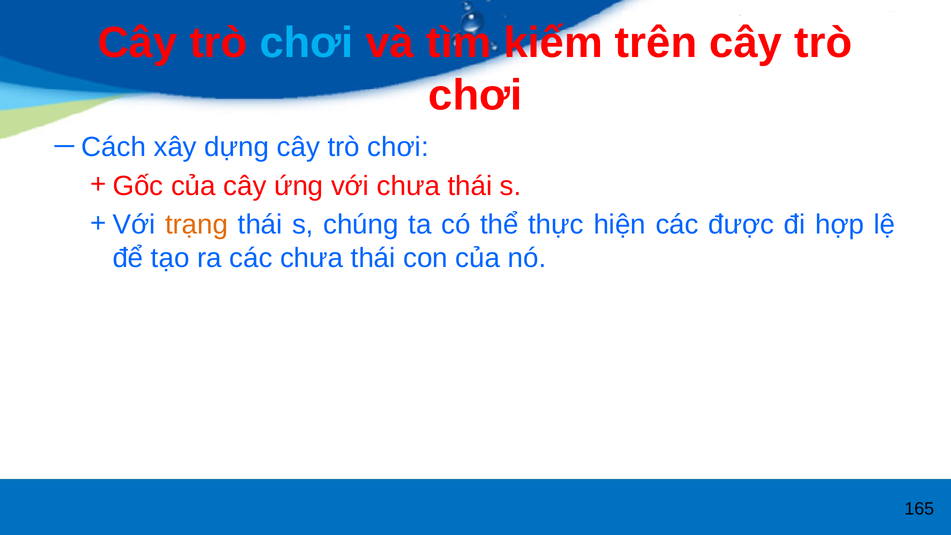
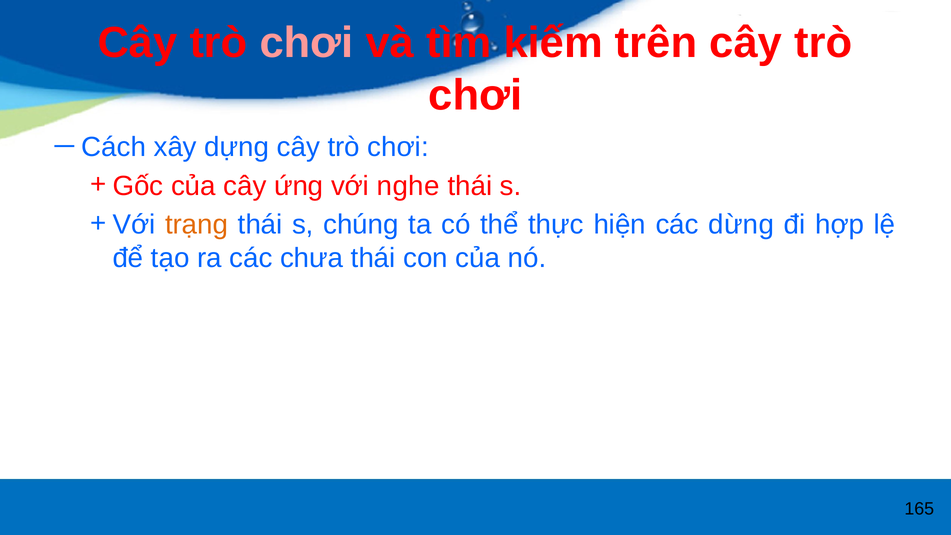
chơi colour: light blue -> pink (307, 43)
với chưa: chưa -> nghe (408, 186)
được: được -> dừng (741, 225)
